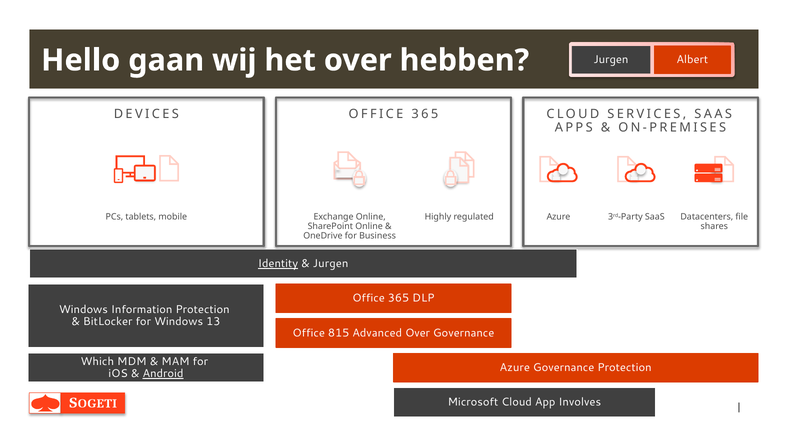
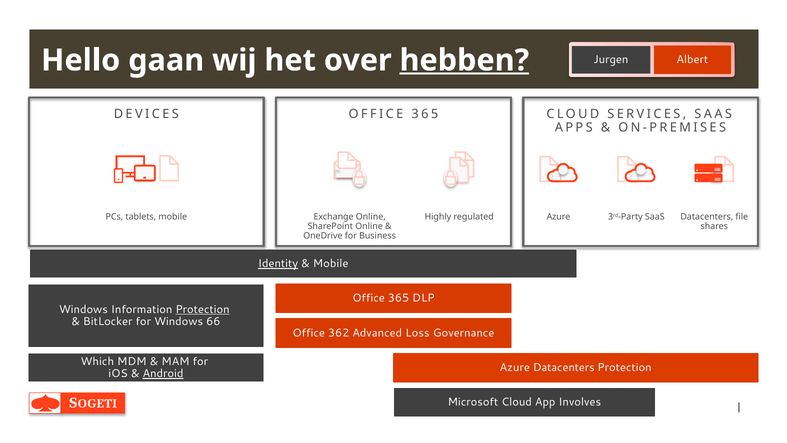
hebben underline: none -> present (464, 60)
Jurgen: Jurgen -> Mobile (331, 263)
Protection underline: none -> present (203, 309)
13: 13 -> 66 (213, 322)
815: 815 -> 362 (339, 333)
Advanced Over: Over -> Loss (417, 333)
Azure Governance: Governance -> Datacenters (564, 367)
